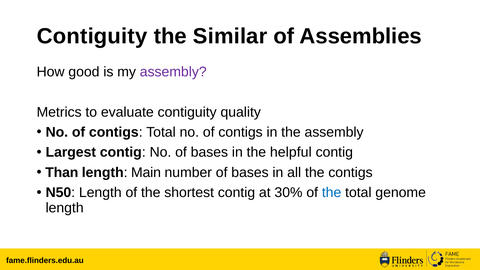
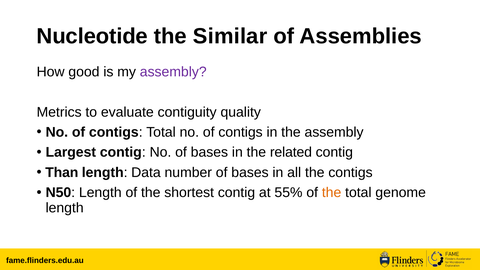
Contiguity: Contiguity -> Nucleotide (92, 36)
helpful: helpful -> related (291, 152)
Main: Main -> Data (146, 172)
30%: 30% -> 55% (288, 193)
the colour: blue -> orange (332, 193)
